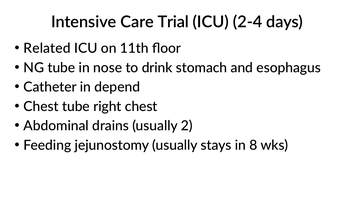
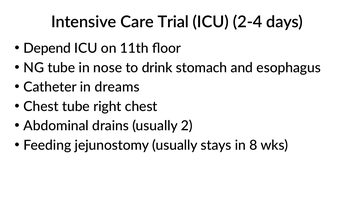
Related: Related -> Depend (47, 48)
depend: depend -> dreams (117, 87)
